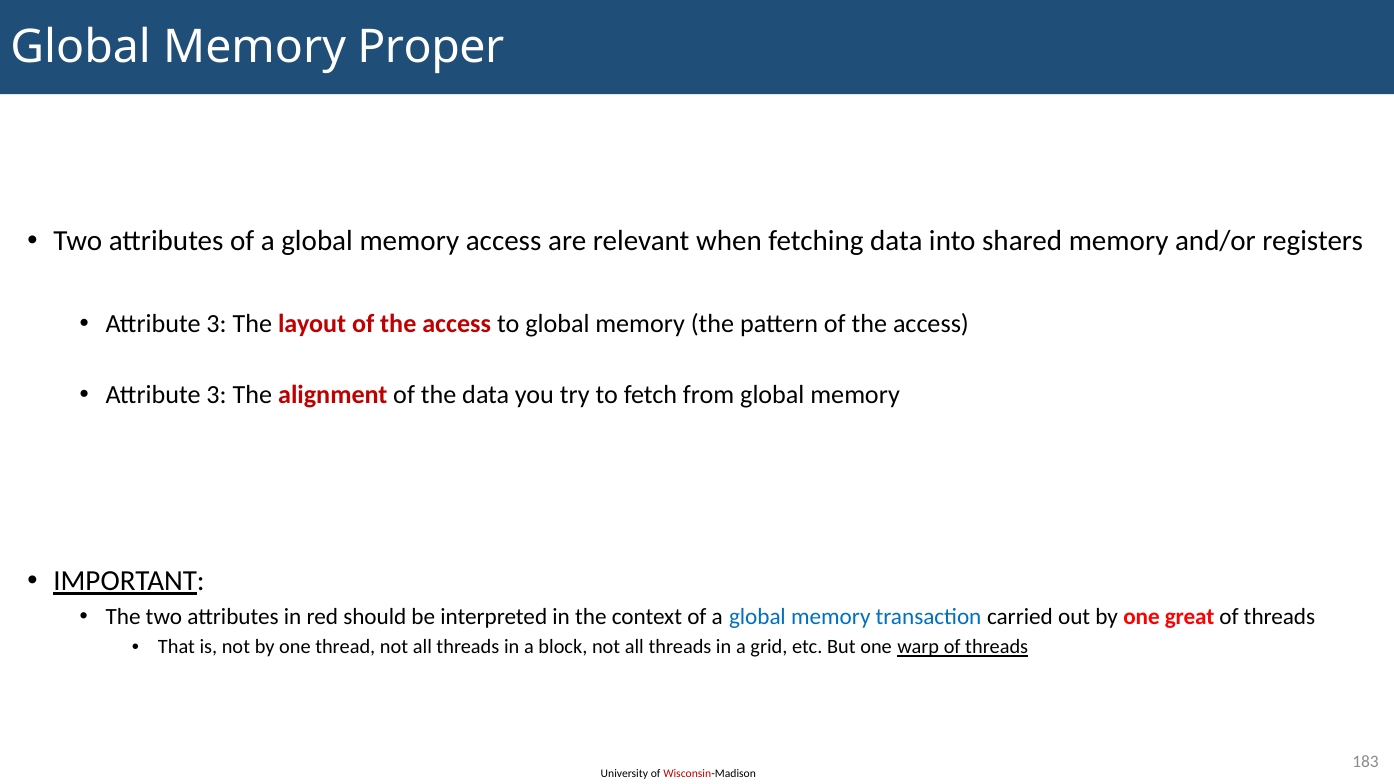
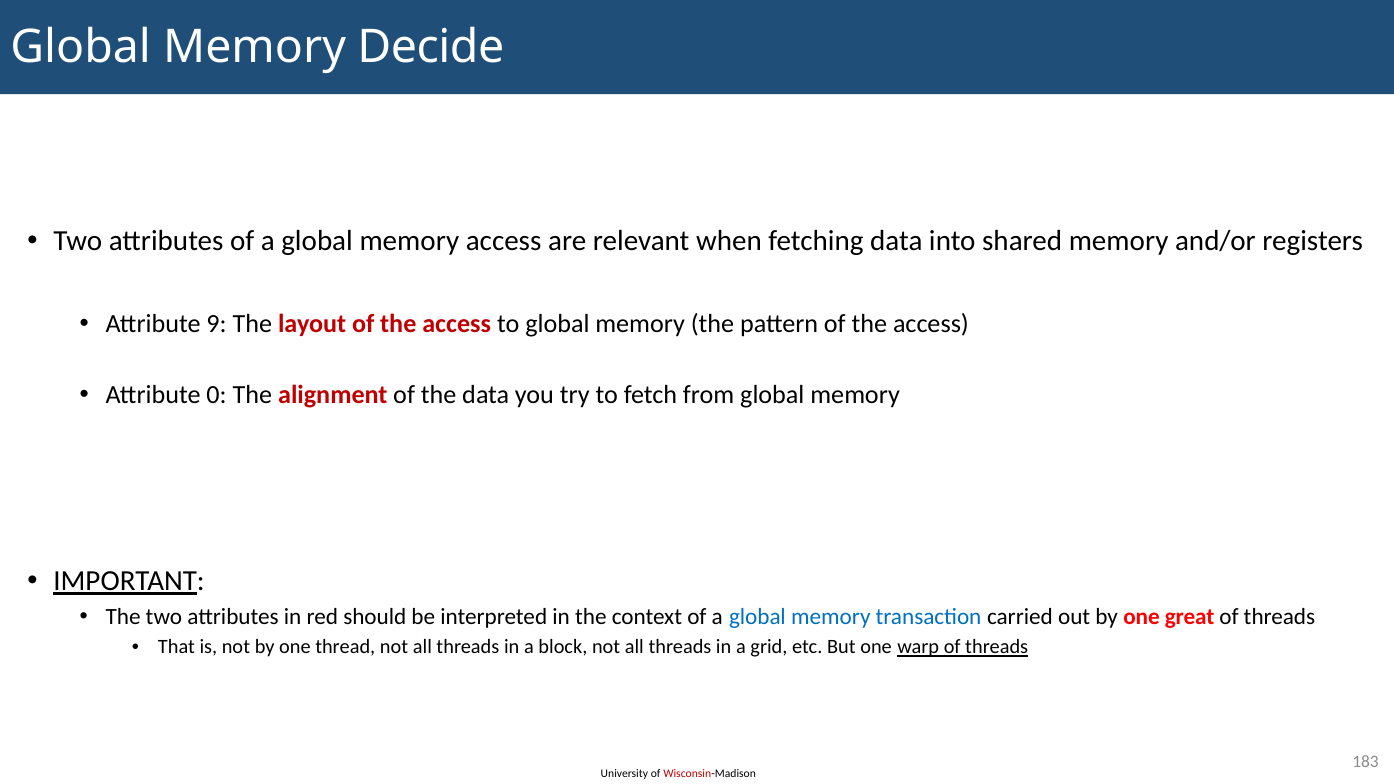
Proper: Proper -> Decide (431, 47)
3: 3 -> 9 (217, 324)
3: 3 -> 0 (217, 395)
